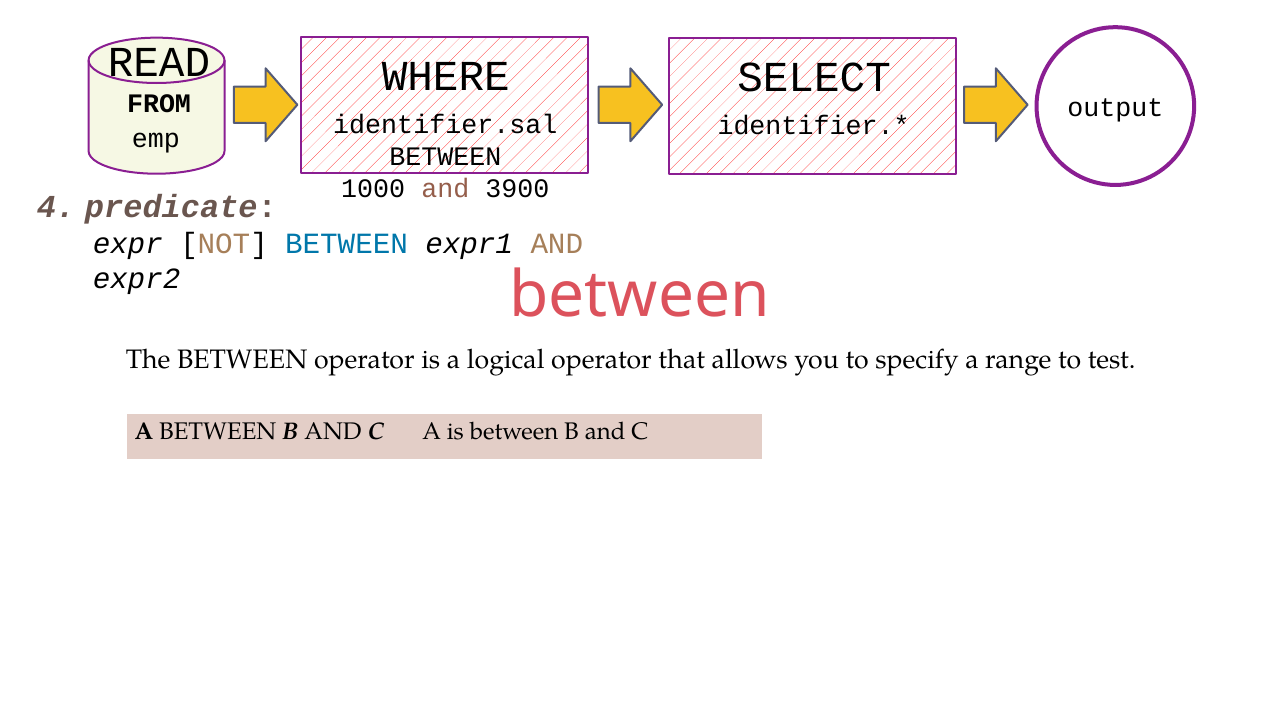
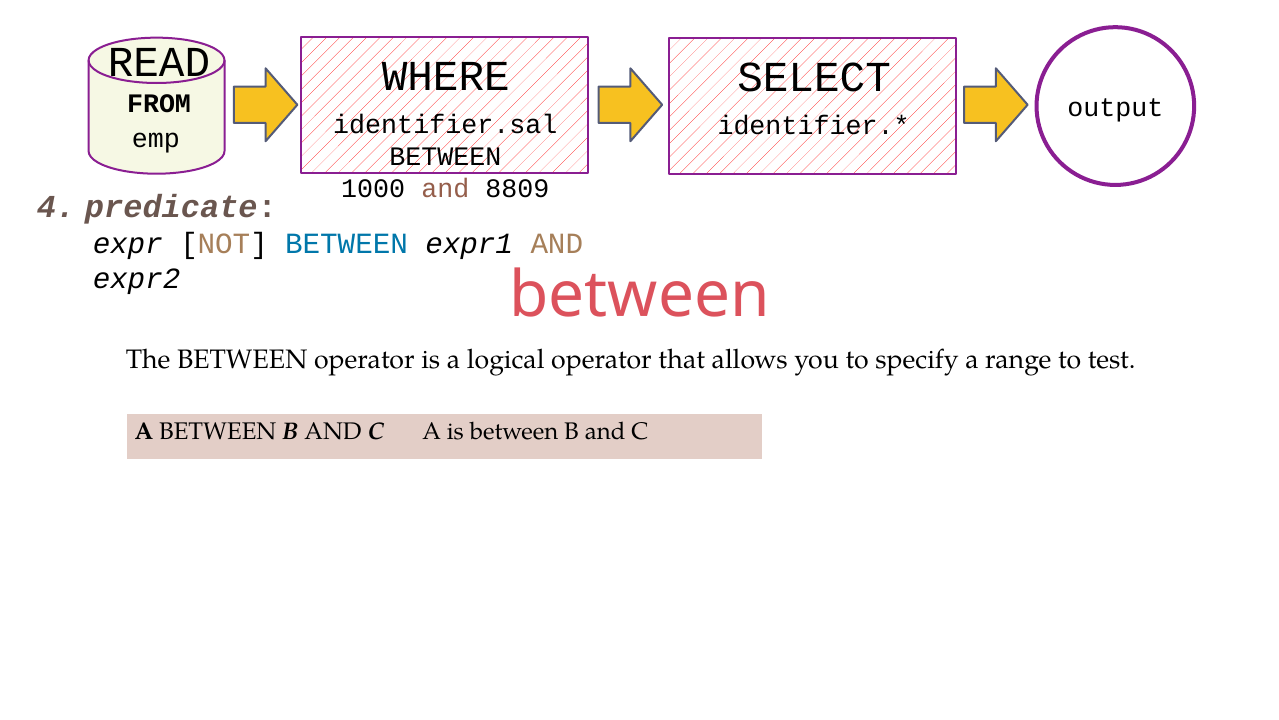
3900: 3900 -> 8809 (517, 189)
